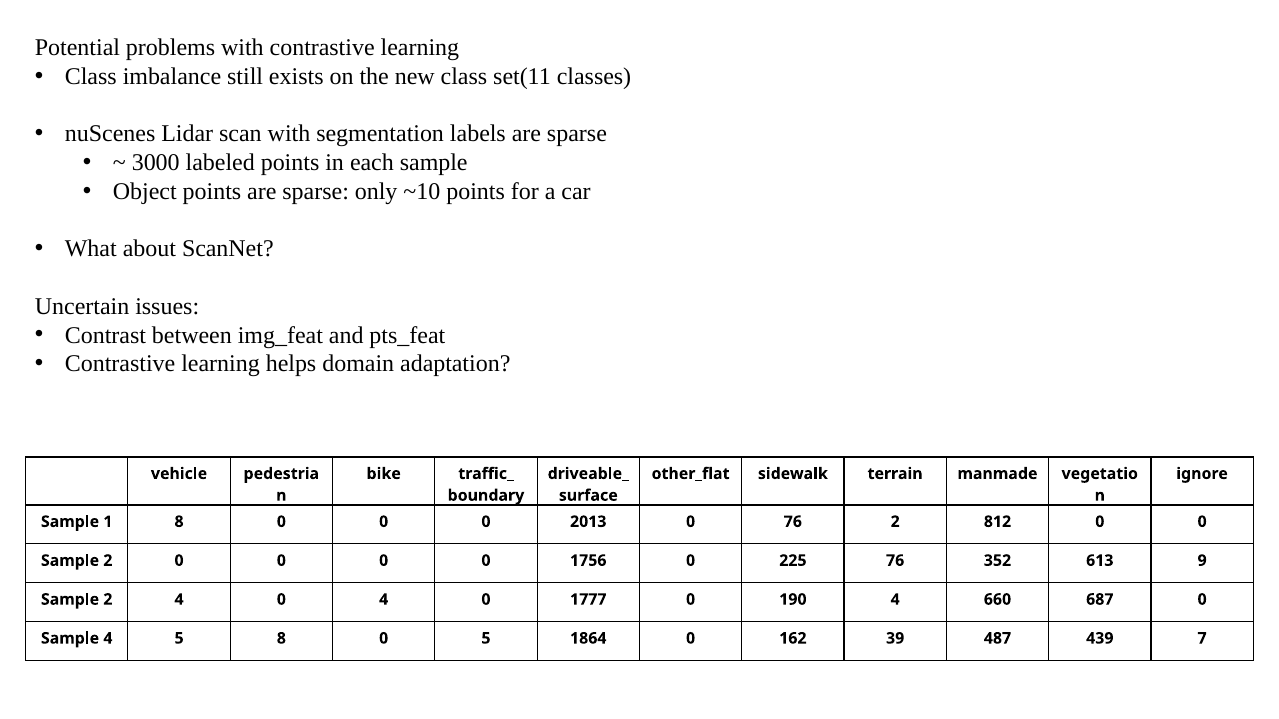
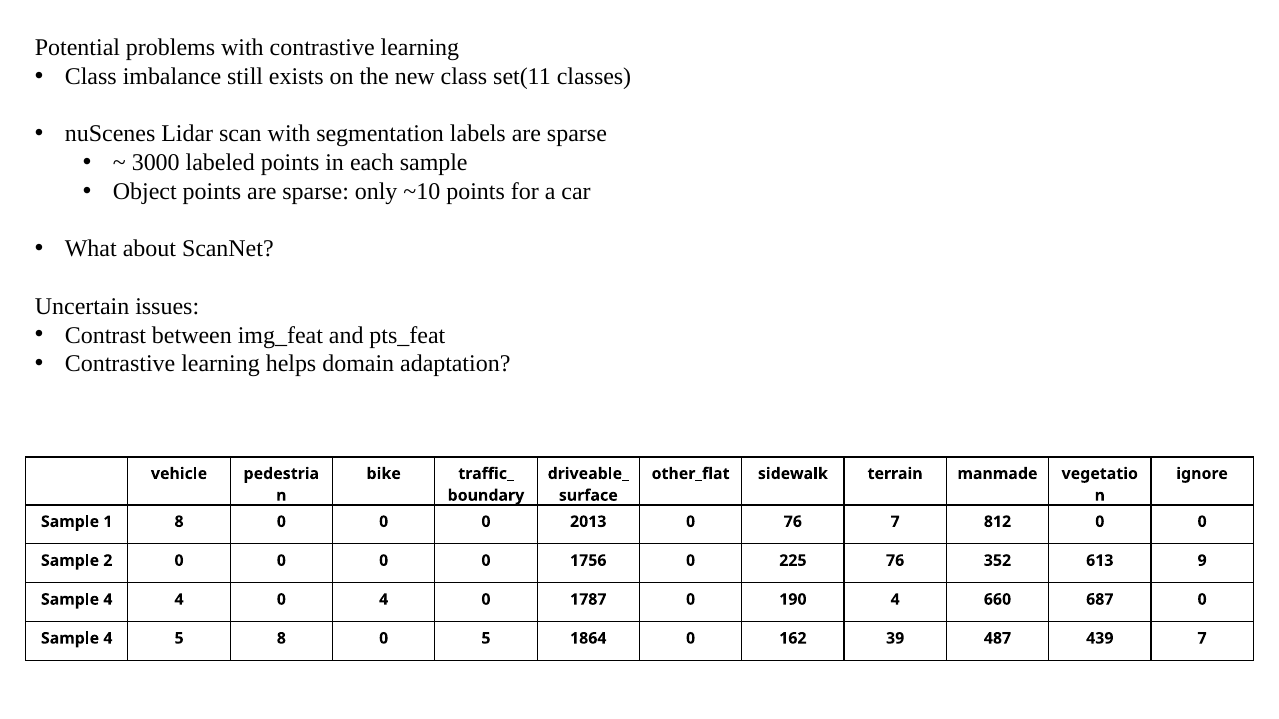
76 2: 2 -> 7 (895, 522)
2: 2 -> 4 (108, 600)
1777: 1777 -> 1787 (588, 600)
